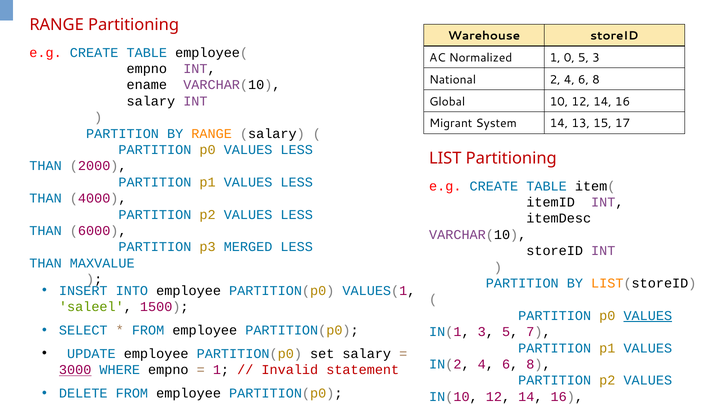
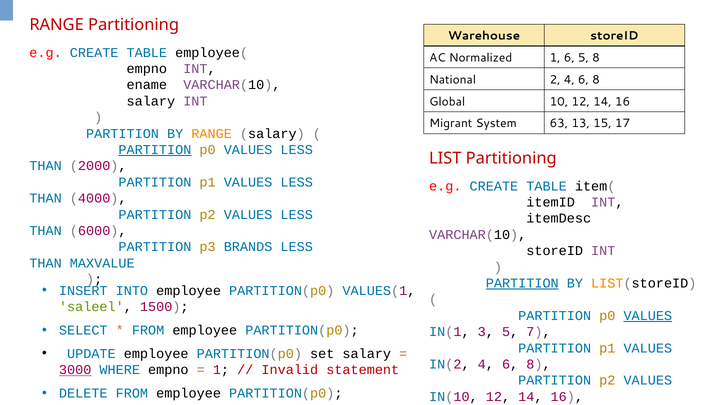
1 0: 0 -> 6 (569, 58)
5 3: 3 -> 8 (596, 58)
System 14: 14 -> 63 (559, 123)
PARTITION underline: none -> present (155, 150)
MERGED: MERGED -> BRANDS (248, 247)
PARTITION underline: none -> present (522, 283)
